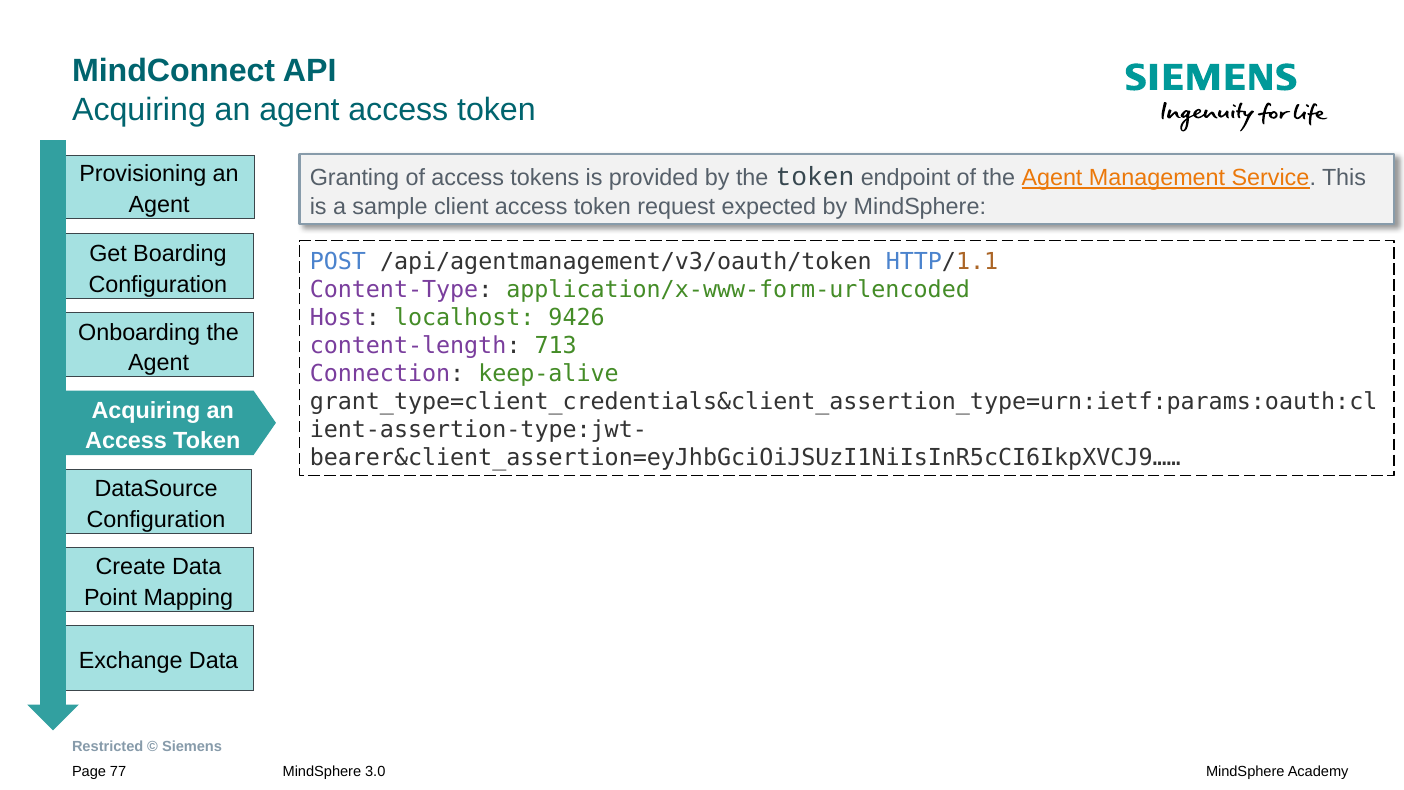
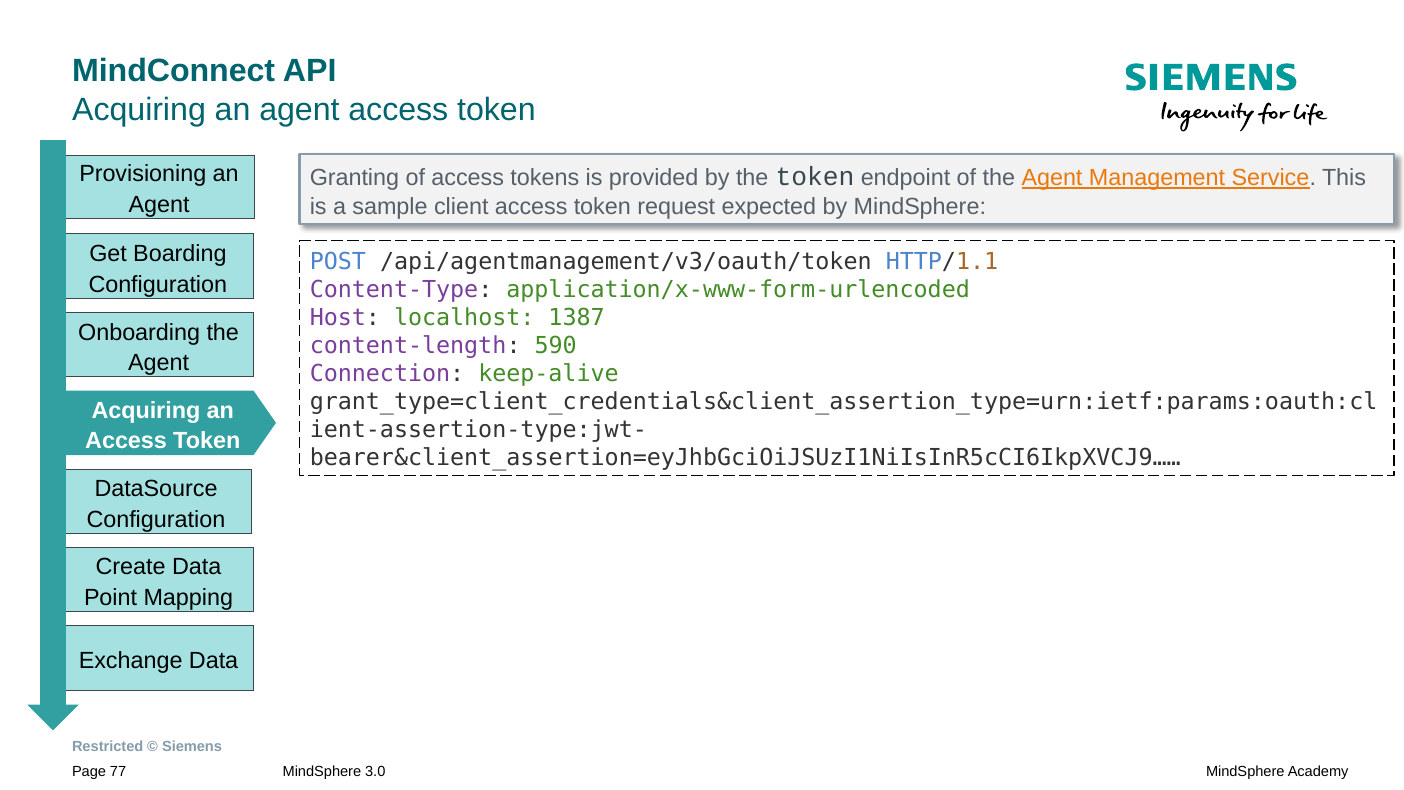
9426: 9426 -> 1387 (577, 317)
713: 713 -> 590 (556, 345)
